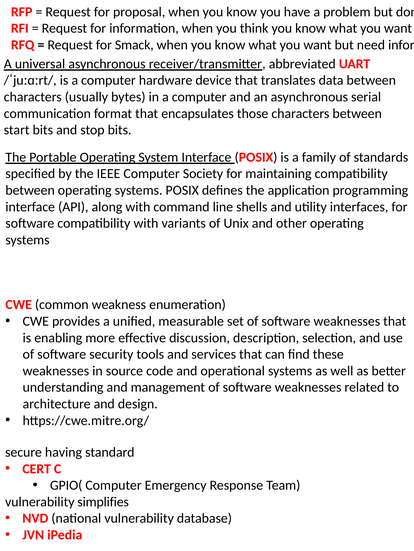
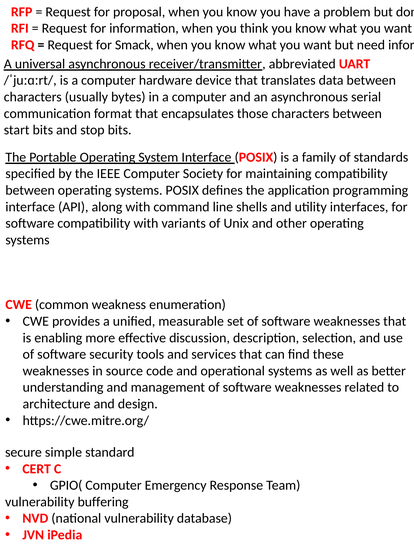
having: having -> simple (64, 453)
simplifies: simplifies -> buffering (103, 503)
